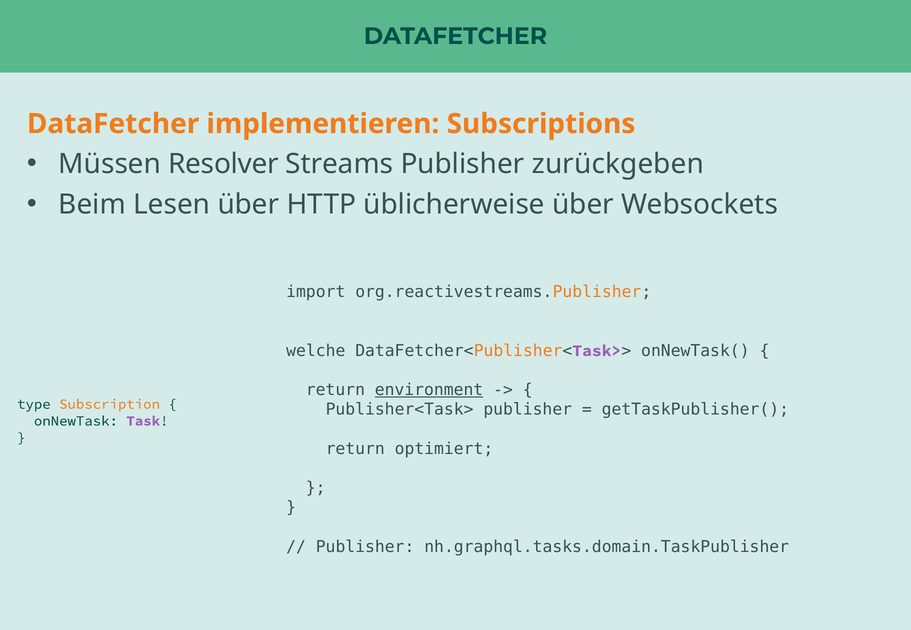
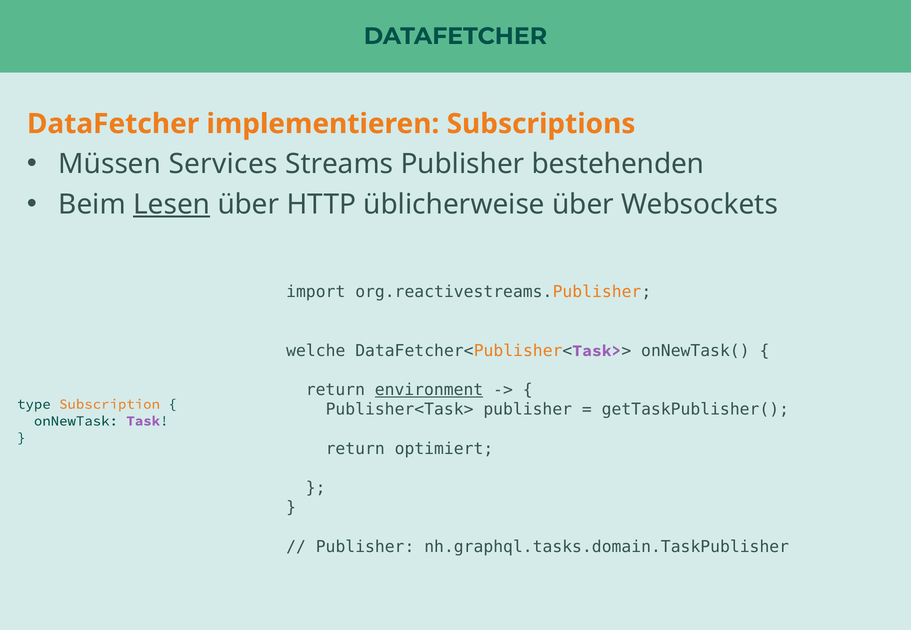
Resolver: Resolver -> Services (223, 164)
zurückgeben: zurückgeben -> bestehenden (618, 164)
Lesen underline: none -> present (172, 205)
